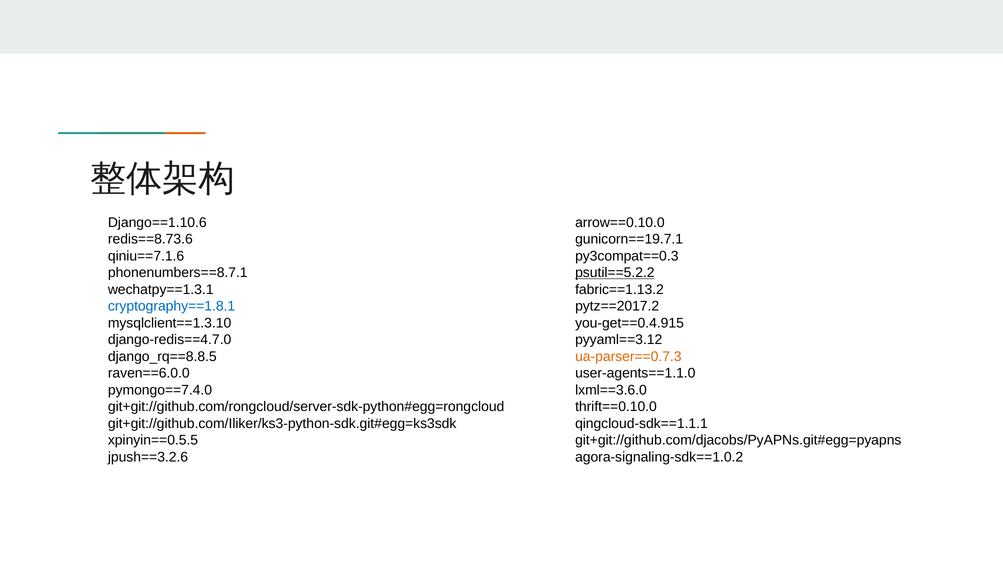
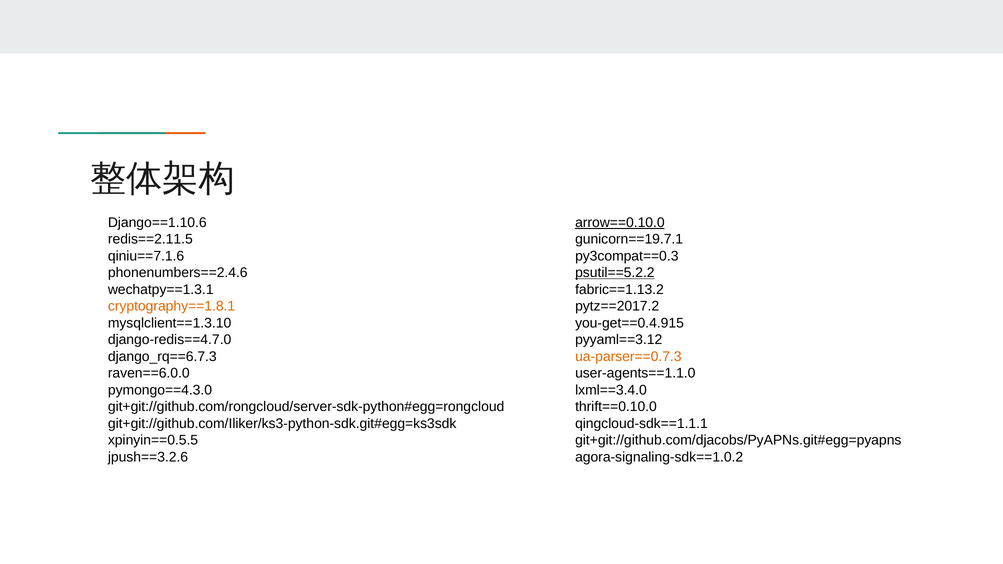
arrow==0.10.0 underline: none -> present (620, 223)
redis==8.73.6: redis==8.73.6 -> redis==2.11.5 (150, 239)
phonenumbers==8.7.1: phonenumbers==8.7.1 -> phonenumbers==2.4.6 (178, 273)
cryptography==1.8.1 colour: blue -> orange (172, 306)
django_rq==8.8.5: django_rq==8.8.5 -> django_rq==6.7.3 (162, 357)
pymongo==7.4.0: pymongo==7.4.0 -> pymongo==4.3.0 (160, 390)
lxml==3.6.0: lxml==3.6.0 -> lxml==3.4.0 (611, 390)
